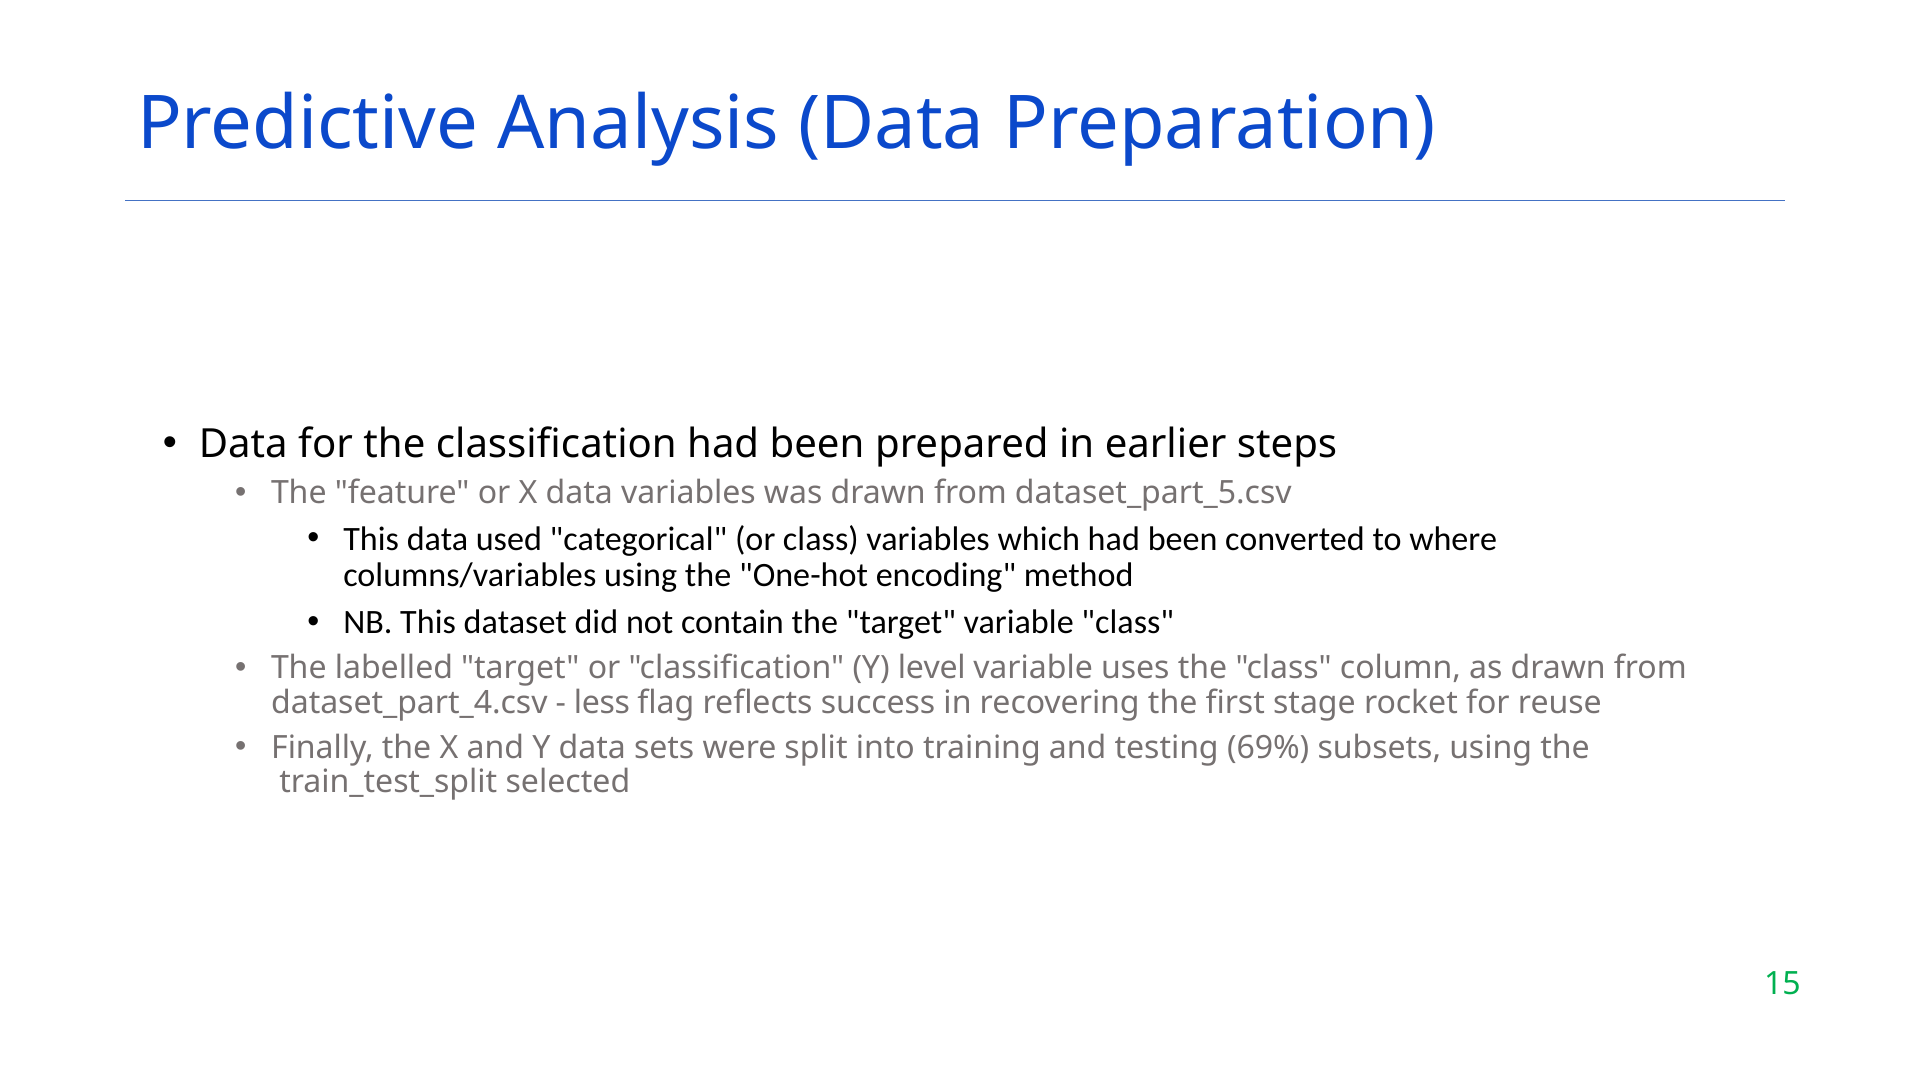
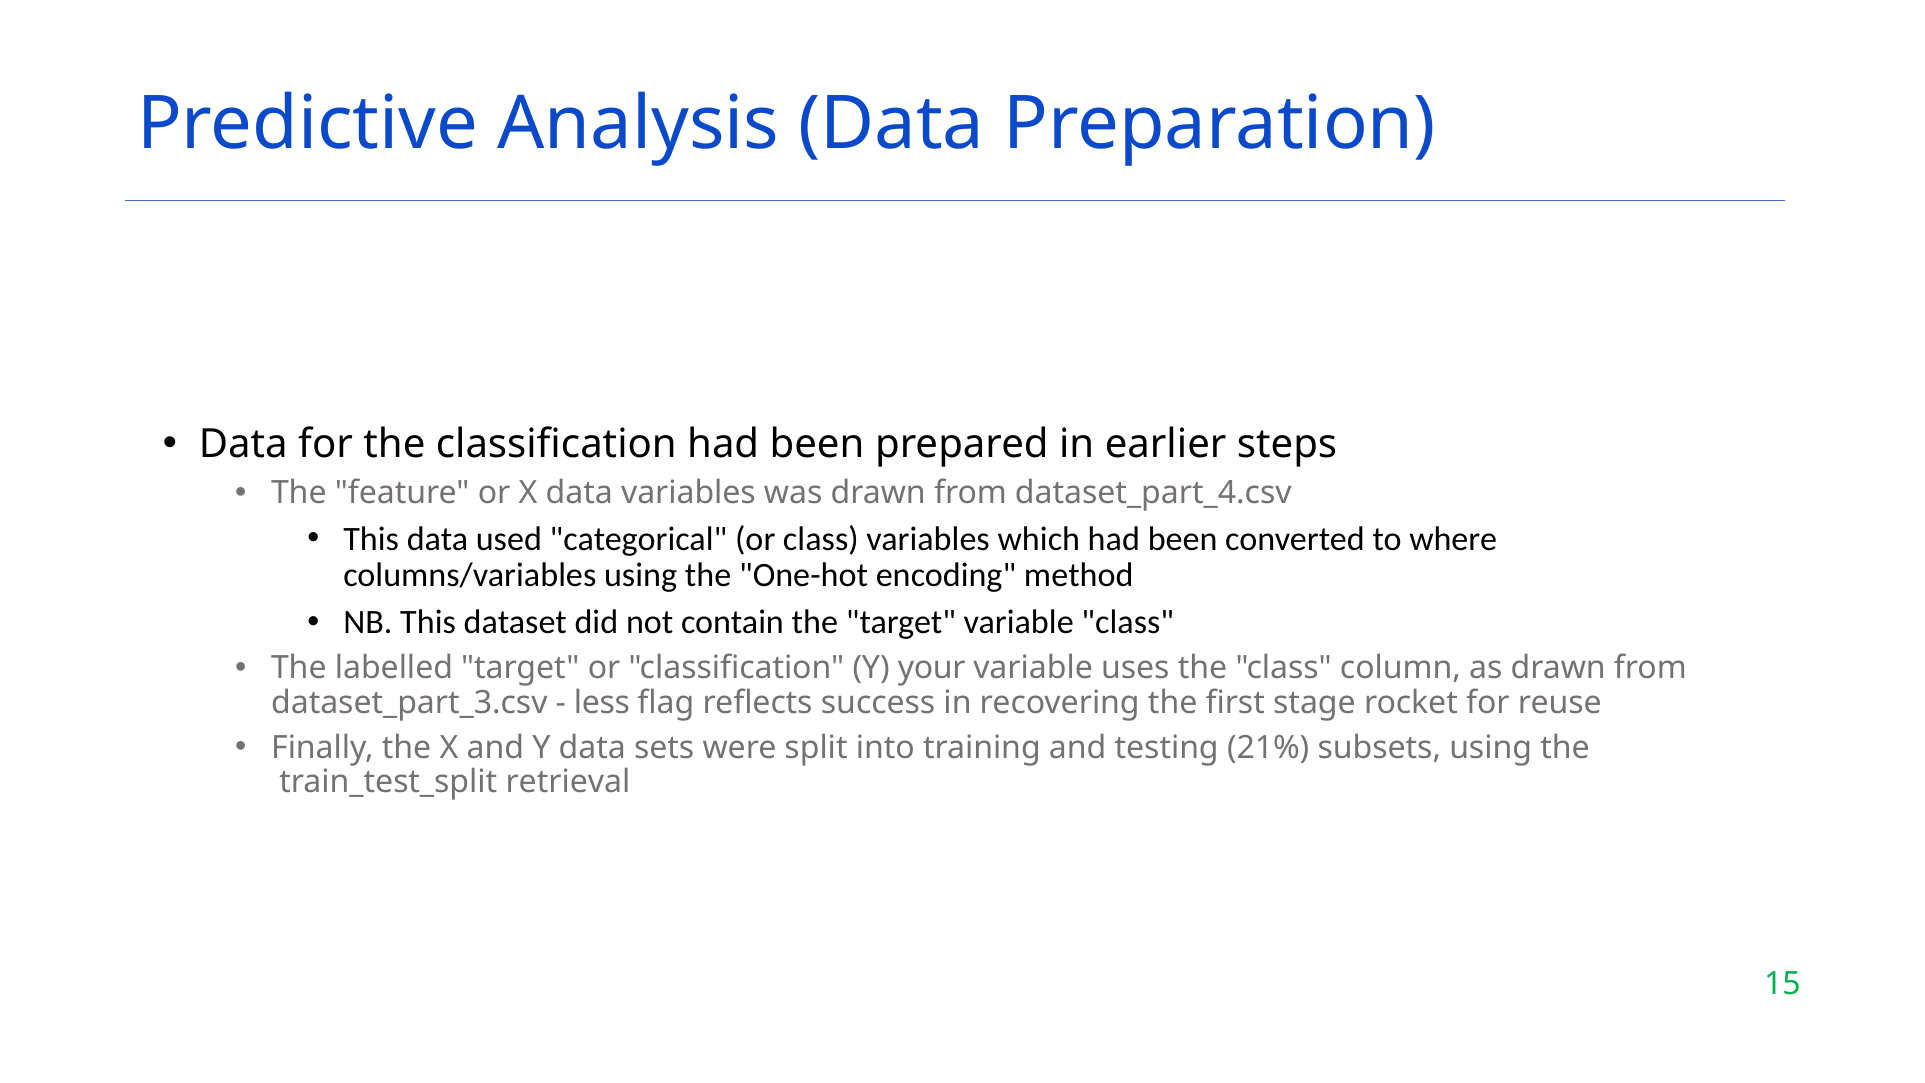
dataset_part_5.csv: dataset_part_5.csv -> dataset_part_4.csv (1153, 493)
level: level -> your (932, 668)
dataset_part_4.csv: dataset_part_4.csv -> dataset_part_3.csv (409, 703)
69%: 69% -> 21% (1268, 747)
selected: selected -> retrieval (568, 782)
